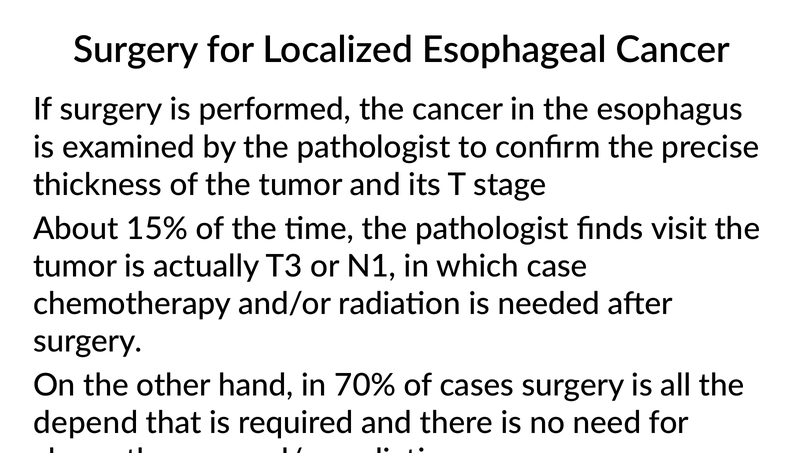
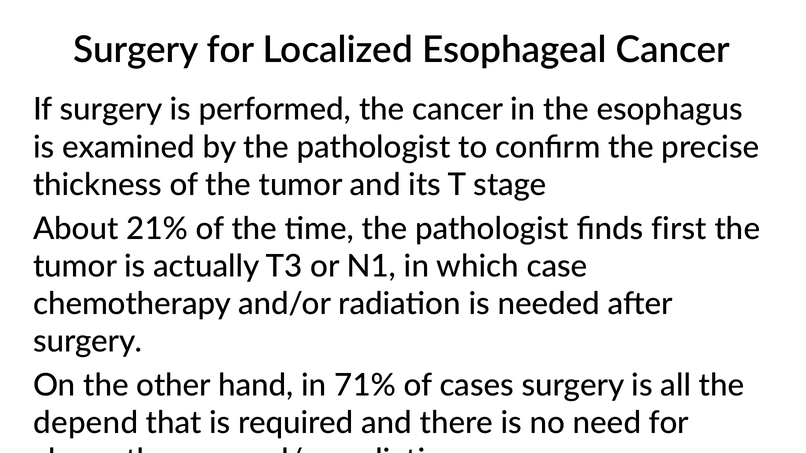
15%: 15% -> 21% (157, 229)
visit: visit -> first (679, 229)
70%: 70% -> 71% (365, 386)
